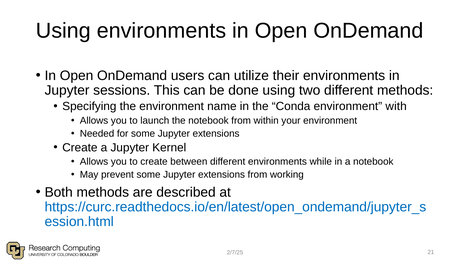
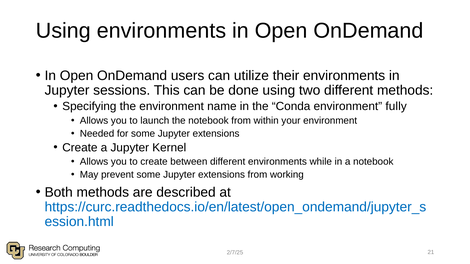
with: with -> fully (396, 107)
